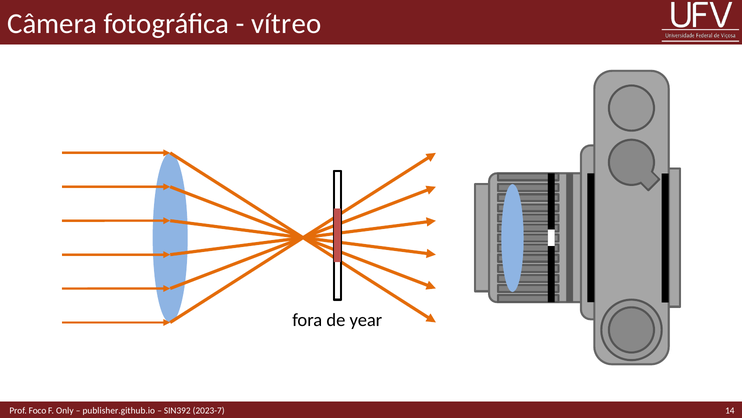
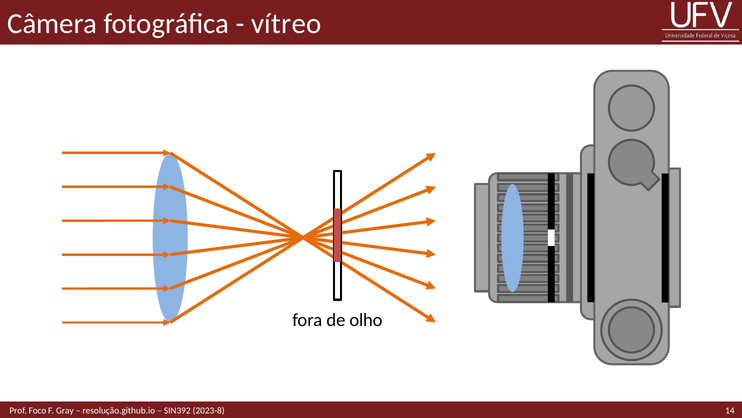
year: year -> olho (366, 320)
Only: Only -> Gray (65, 410)
publisher.github.io: publisher.github.io -> resolução.github.io (119, 410)
2023-7: 2023-7 -> 2023-8 (209, 410)
